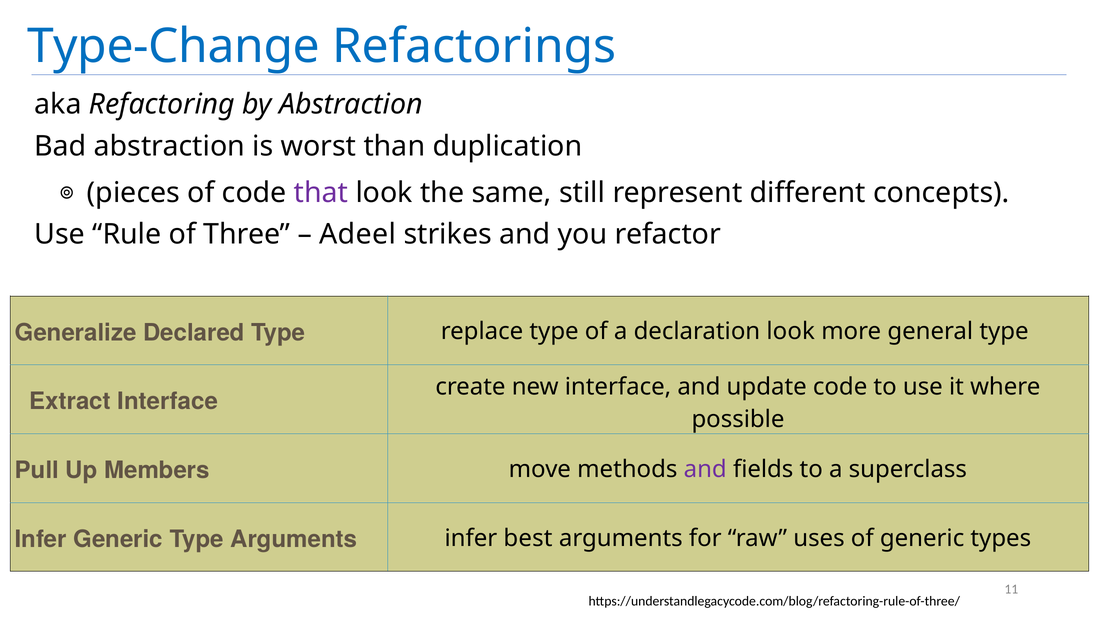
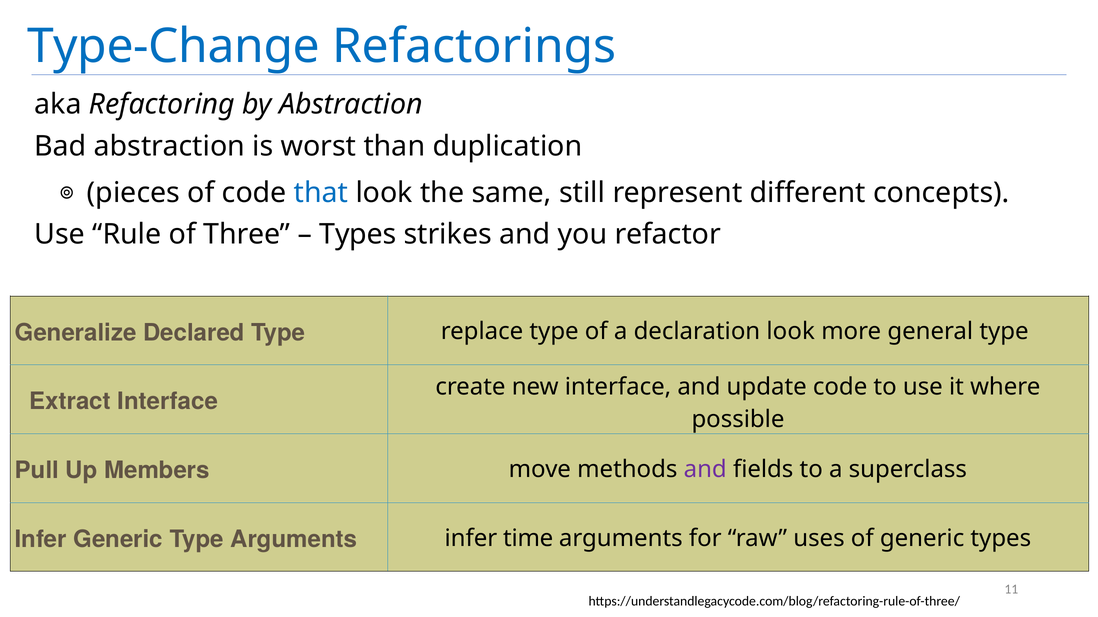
that colour: purple -> blue (321, 193)
Adeel: Adeel -> Types (358, 235)
best: best -> time (528, 539)
